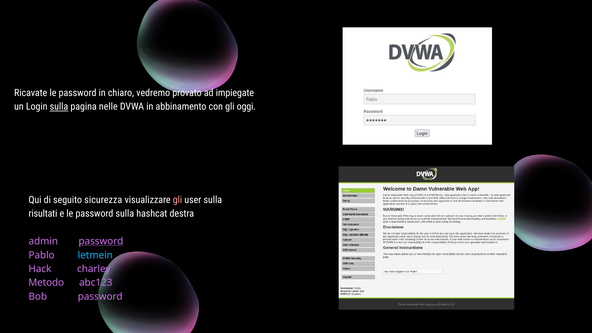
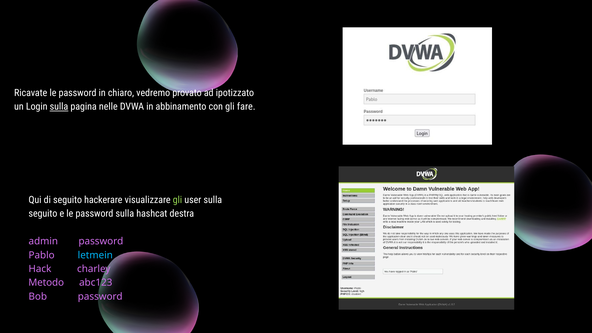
impiegate: impiegate -> ipotizzato (235, 93)
oggi: oggi -> fare (246, 107)
sicurezza: sicurezza -> hackerare (103, 200)
gli colour: pink -> light green (177, 200)
risultati: risultati -> seguito (43, 214)
password underline: present -> none (101, 241)
